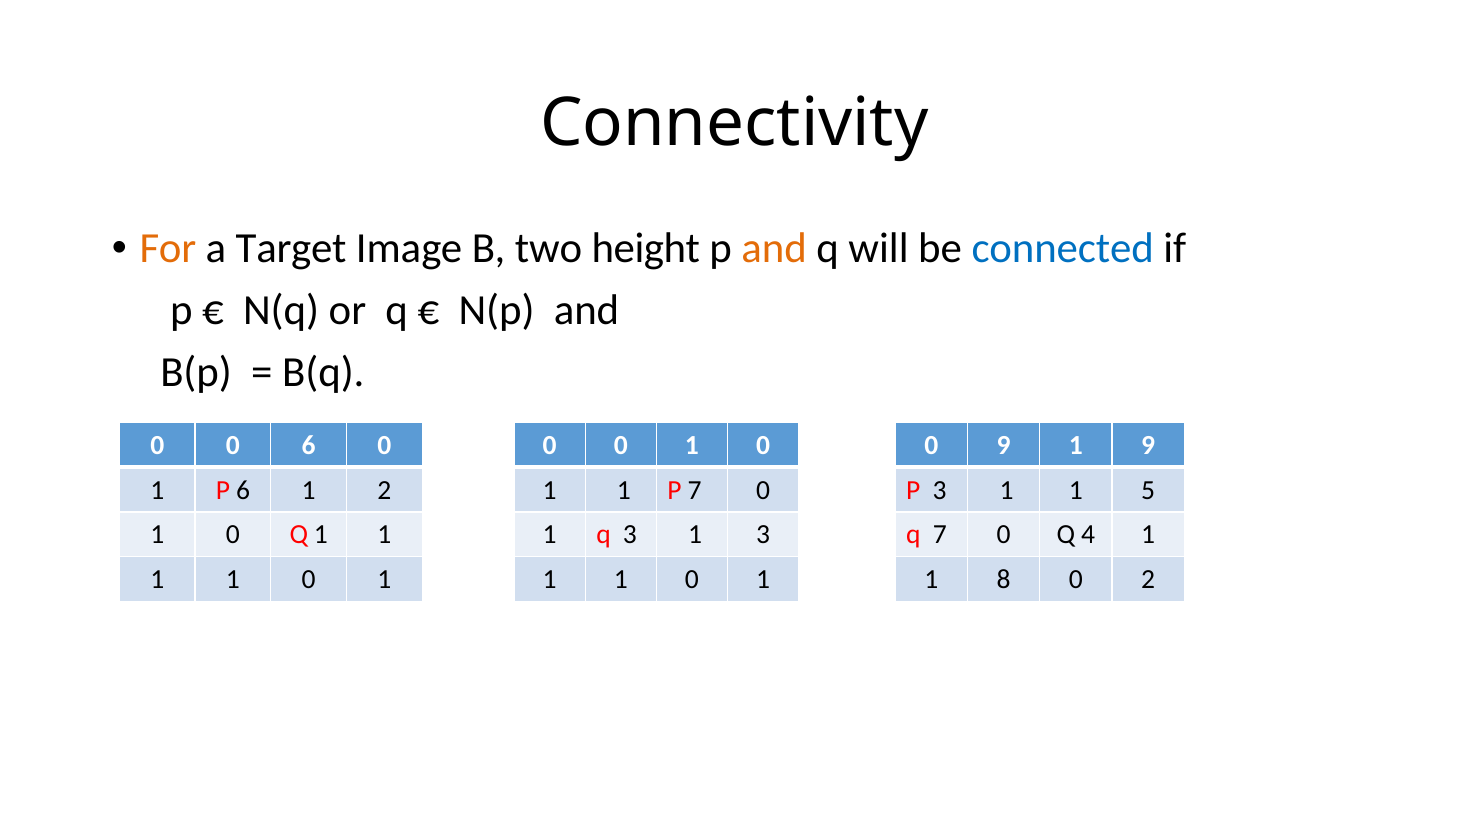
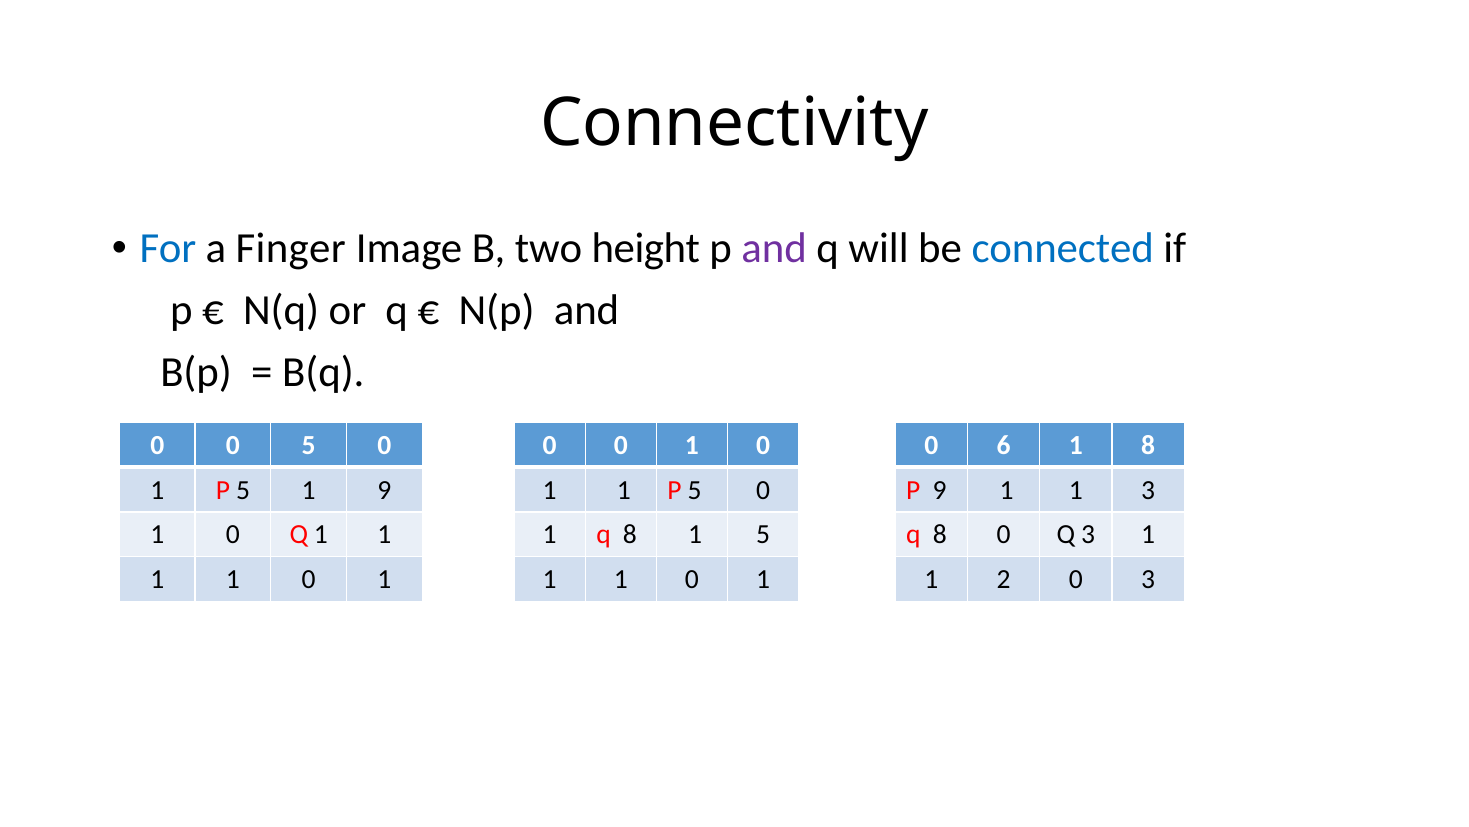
For colour: orange -> blue (168, 248)
Target: Target -> Finger (291, 248)
and colour: orange -> purple (774, 248)
0 6: 6 -> 5 (309, 445)
0 9: 9 -> 6 (1004, 445)
1 9: 9 -> 8 (1148, 445)
6: 6 -> 5 (243, 490)
1 2: 2 -> 9 (384, 490)
1 1 P 7: 7 -> 5 (695, 490)
P 3: 3 -> 9 (940, 490)
1 5: 5 -> 3 (1148, 490)
1 q 3: 3 -> 8 (630, 534)
1 3: 3 -> 5 (763, 534)
7: 7 -> 8 (940, 534)
Q 4: 4 -> 3 (1088, 534)
8: 8 -> 2 (1004, 579)
0 2: 2 -> 3 (1148, 579)
